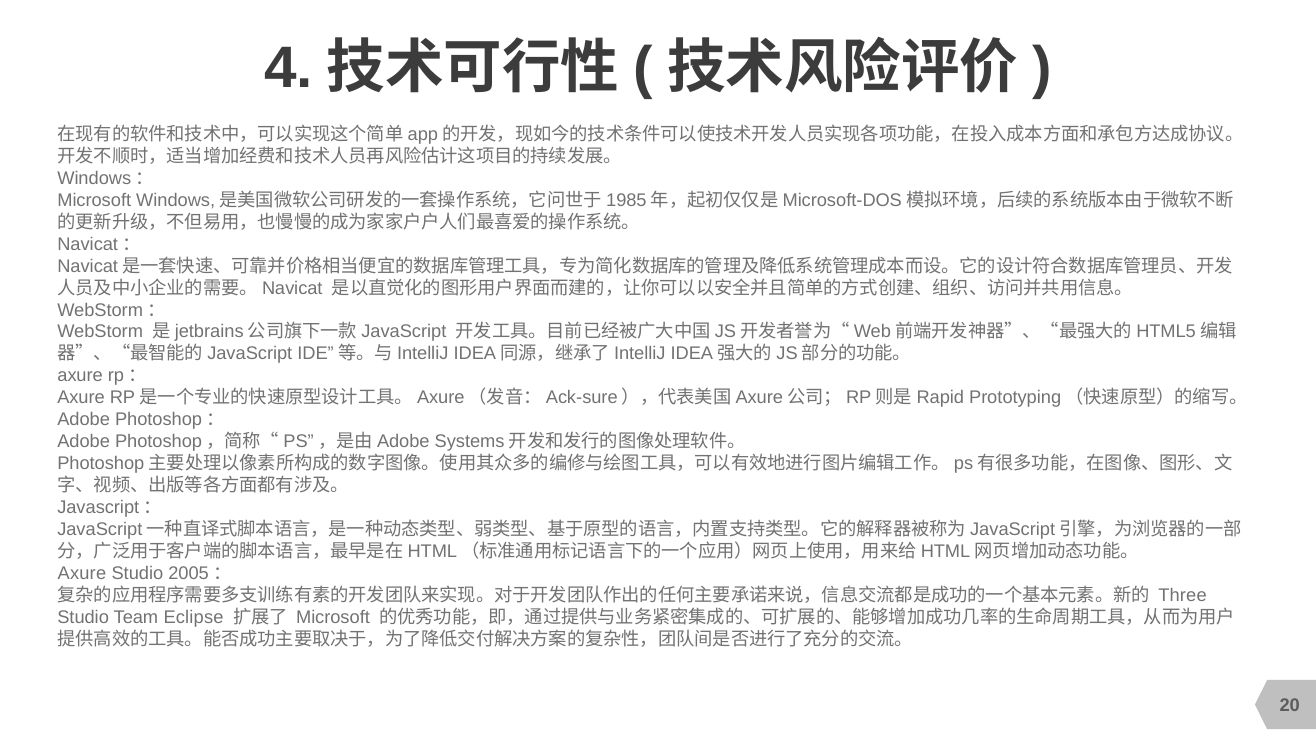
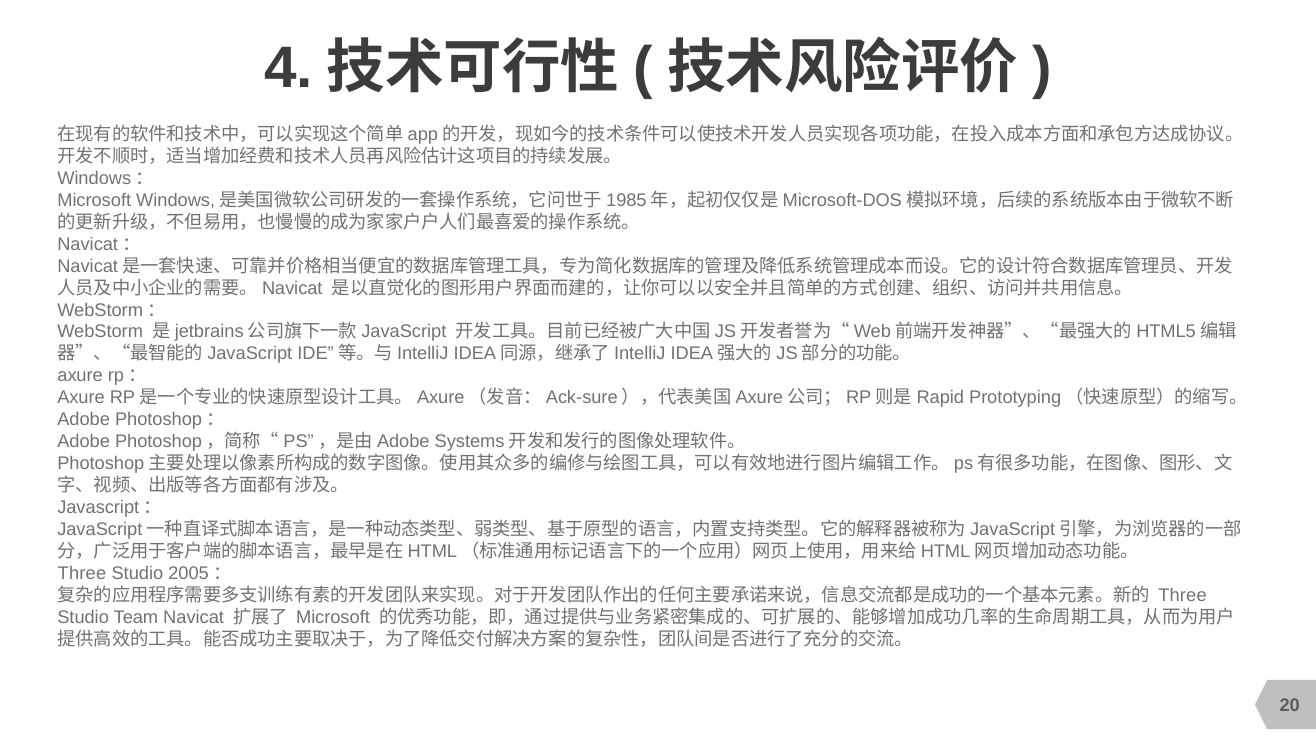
Axure: Axure -> Three (82, 574)
Eclipse: Eclipse -> Navicat (194, 618)
